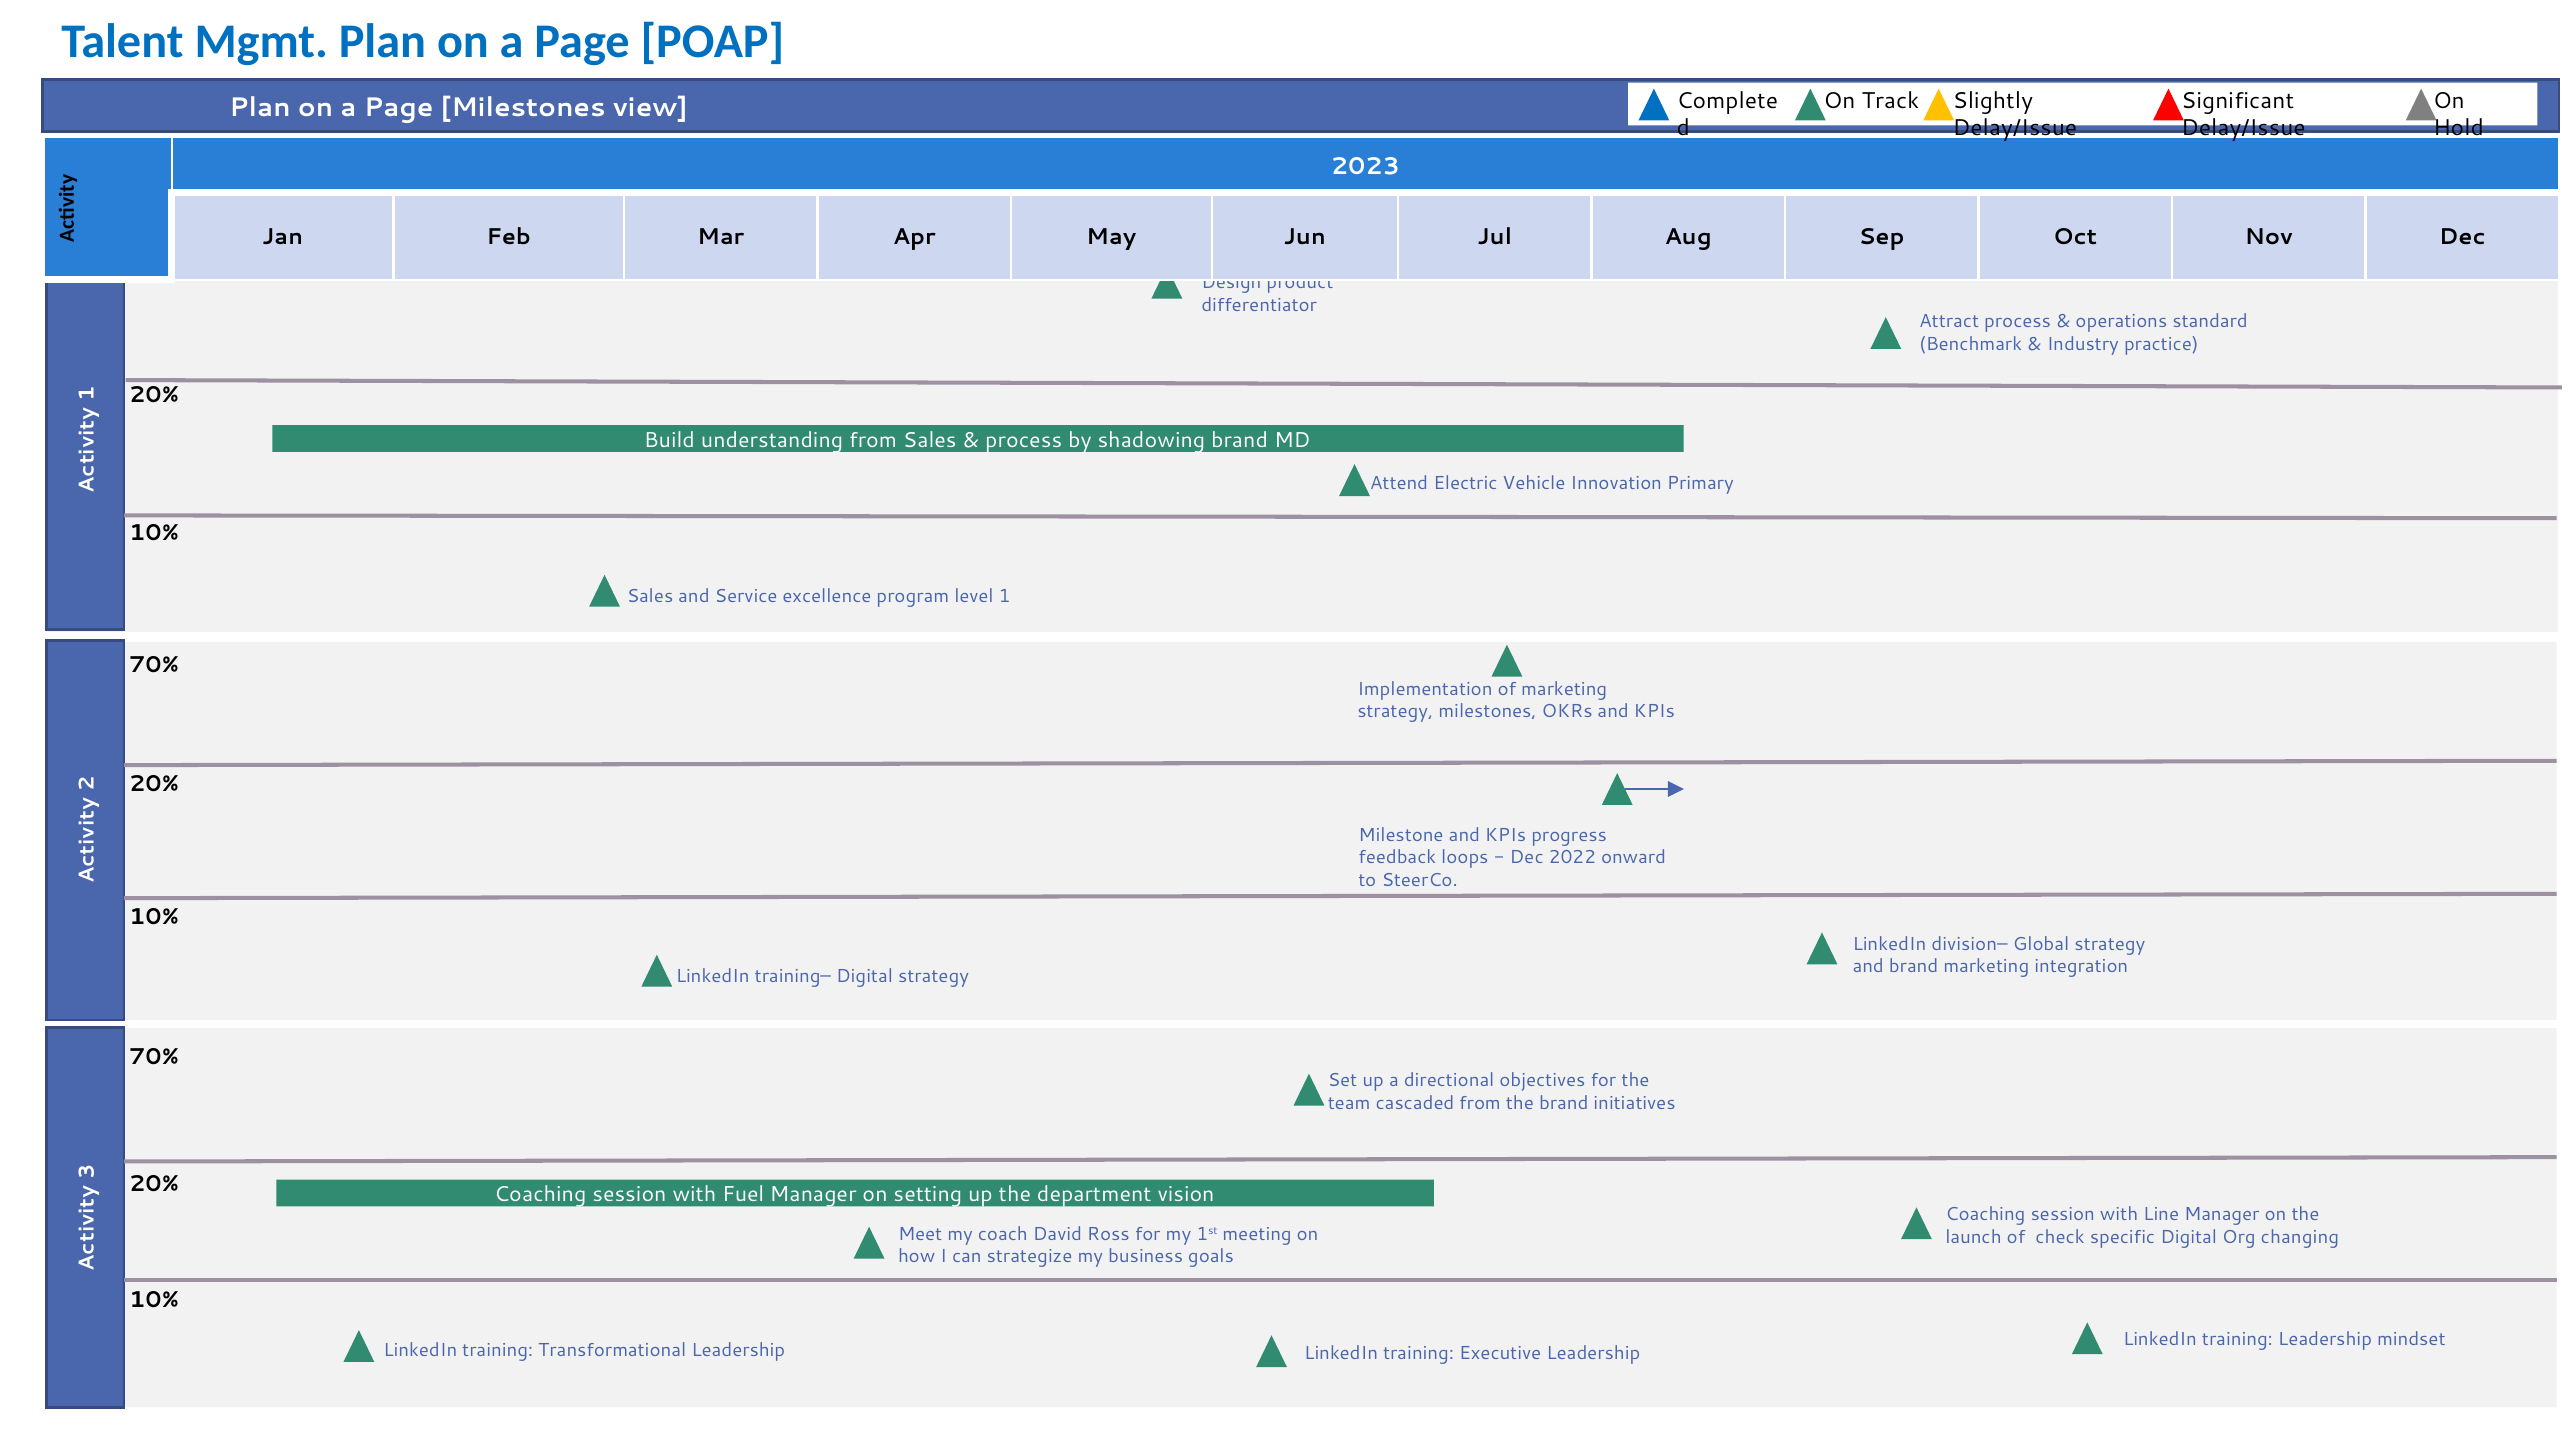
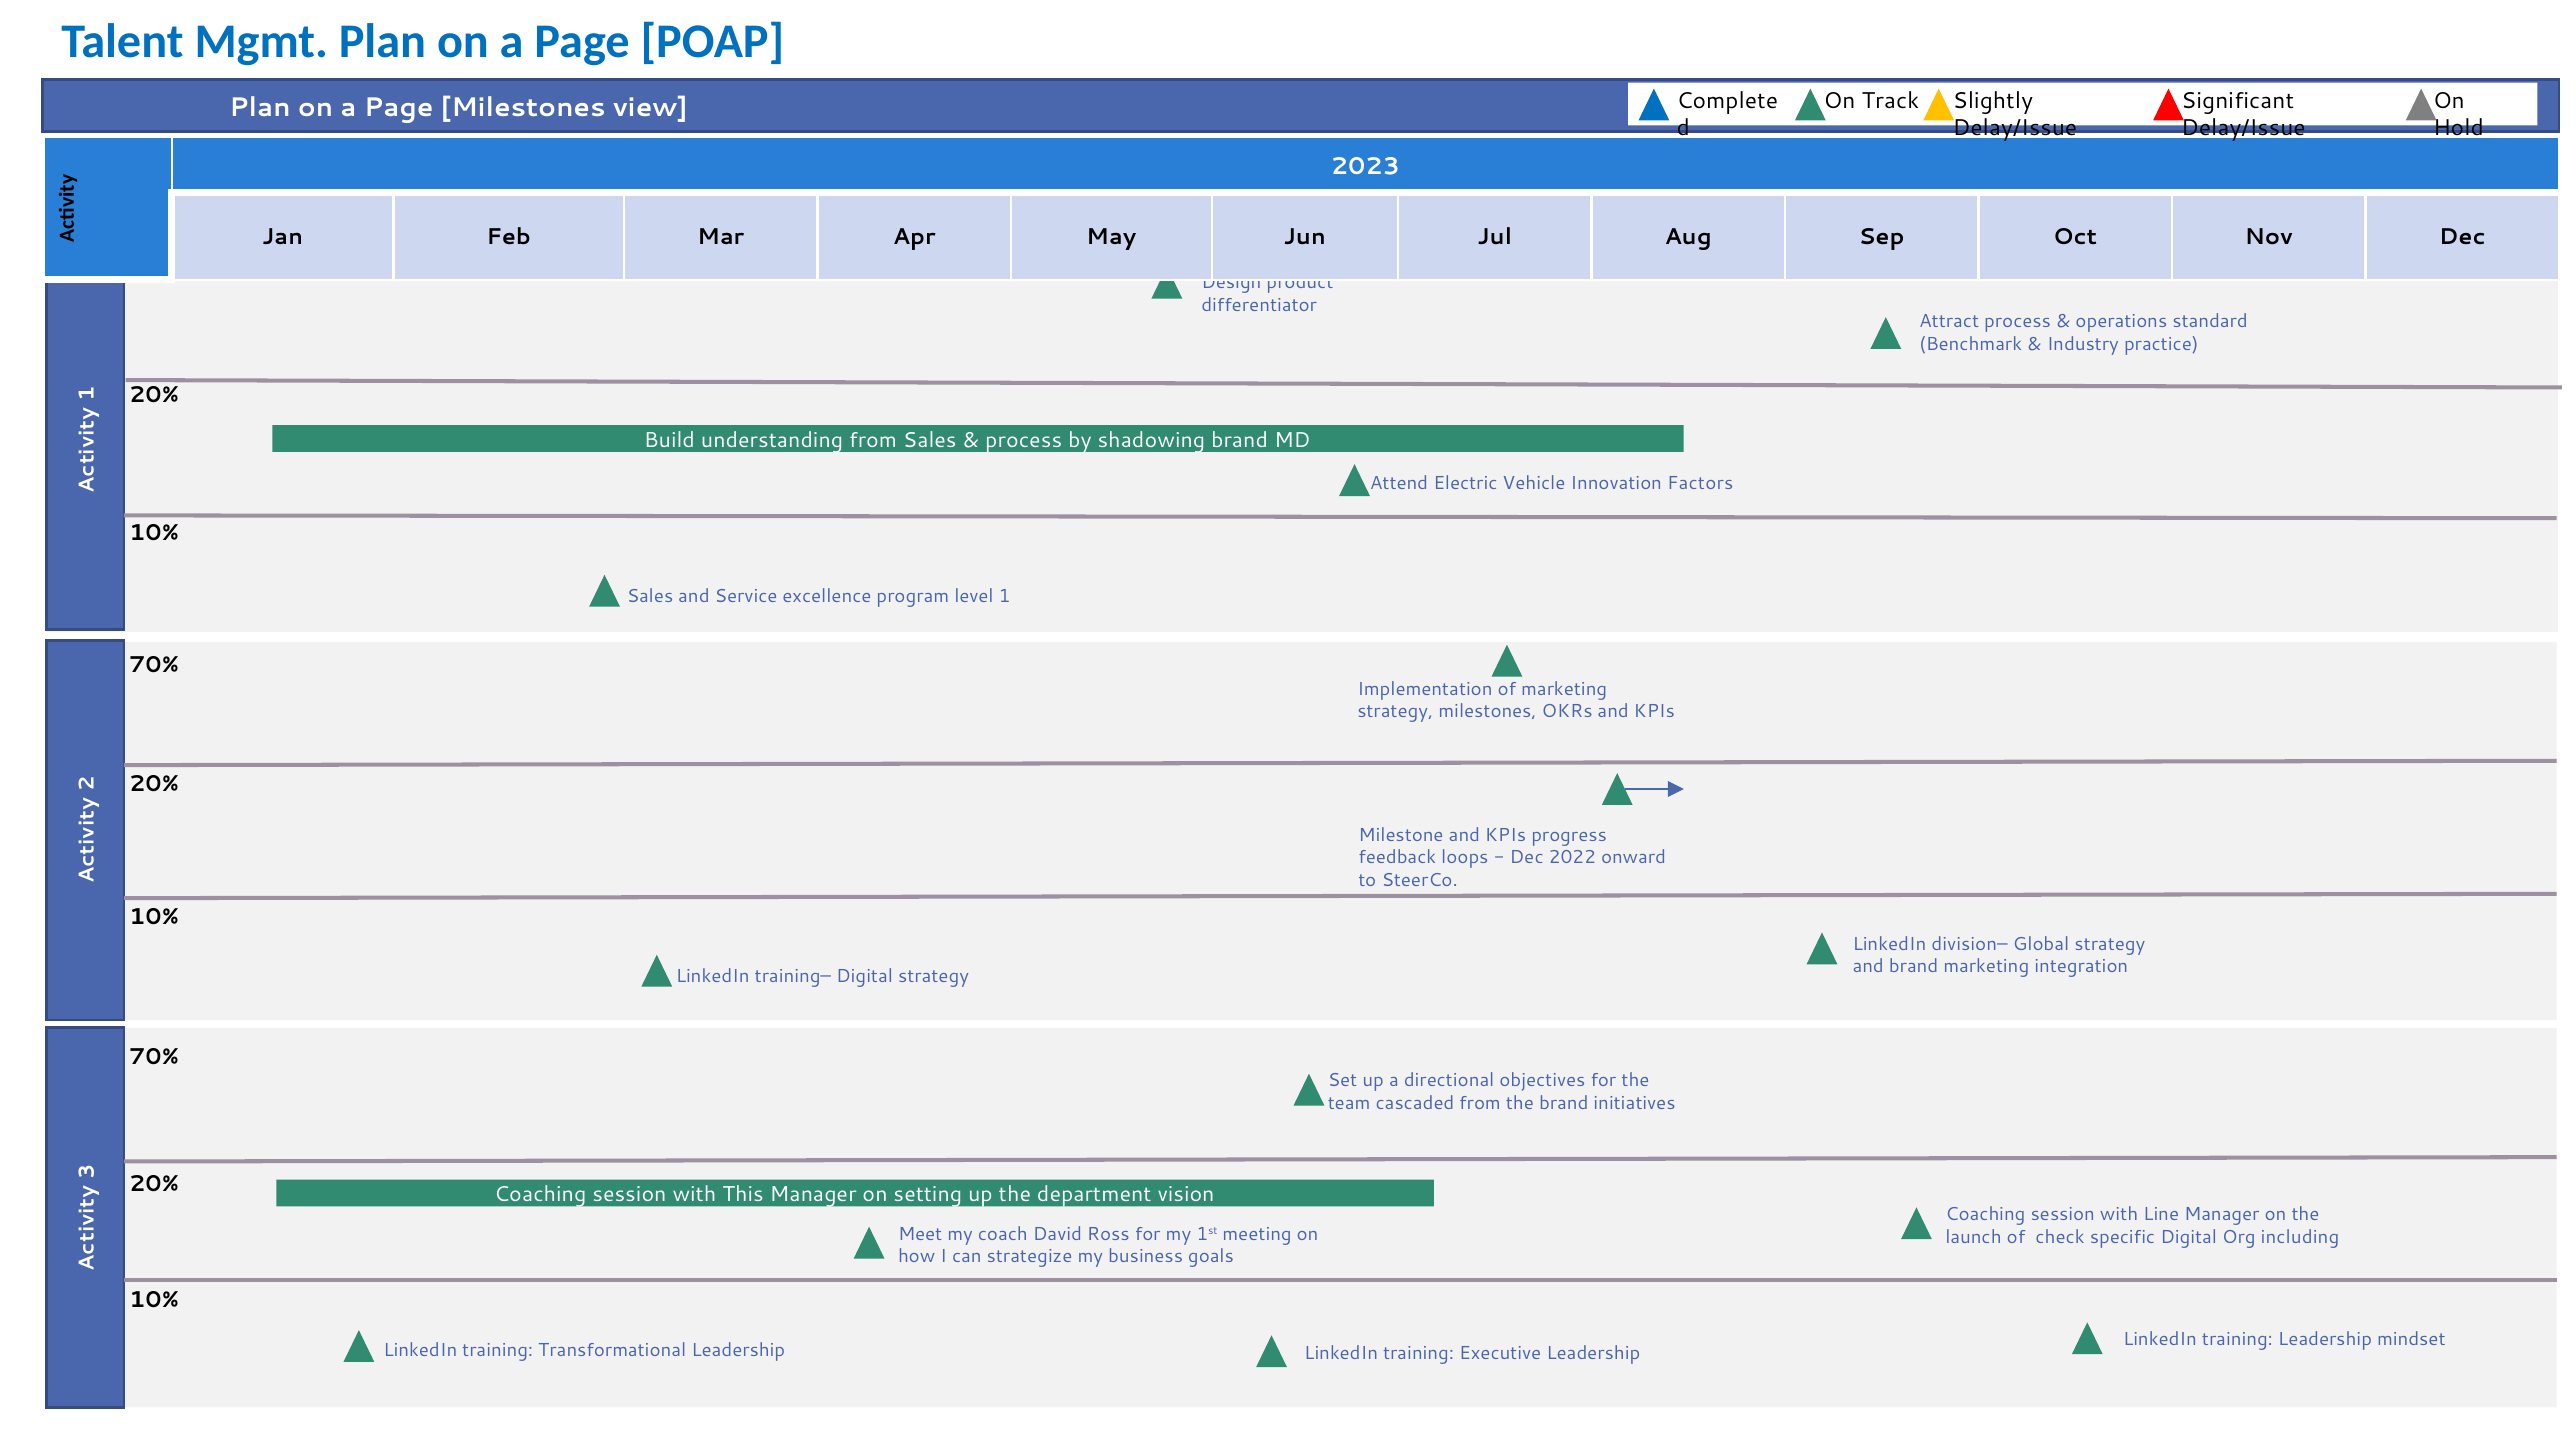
Primary: Primary -> Factors (1700, 483)
Fuel: Fuel -> This (743, 1195)
changing: changing -> including (2300, 1237)
